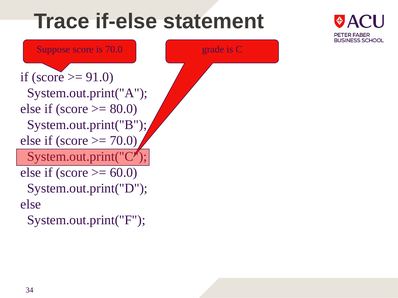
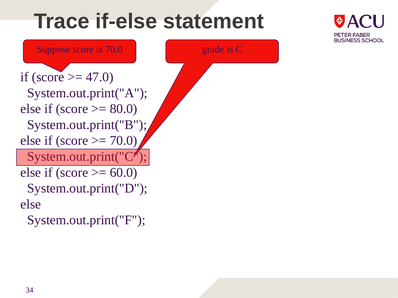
91.0: 91.0 -> 47.0 (100, 77)
